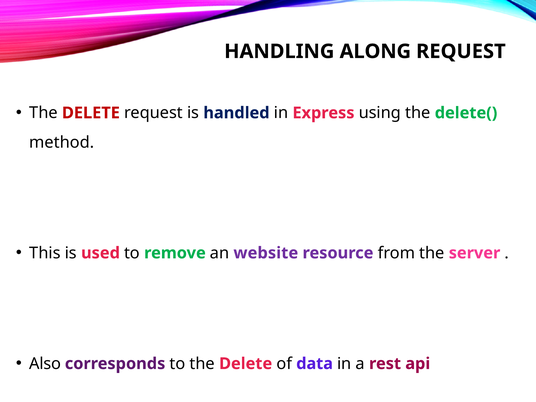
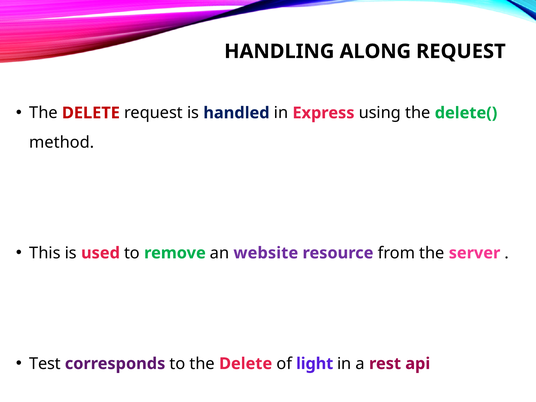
Also: Also -> Test (45, 364)
data: data -> light (315, 364)
